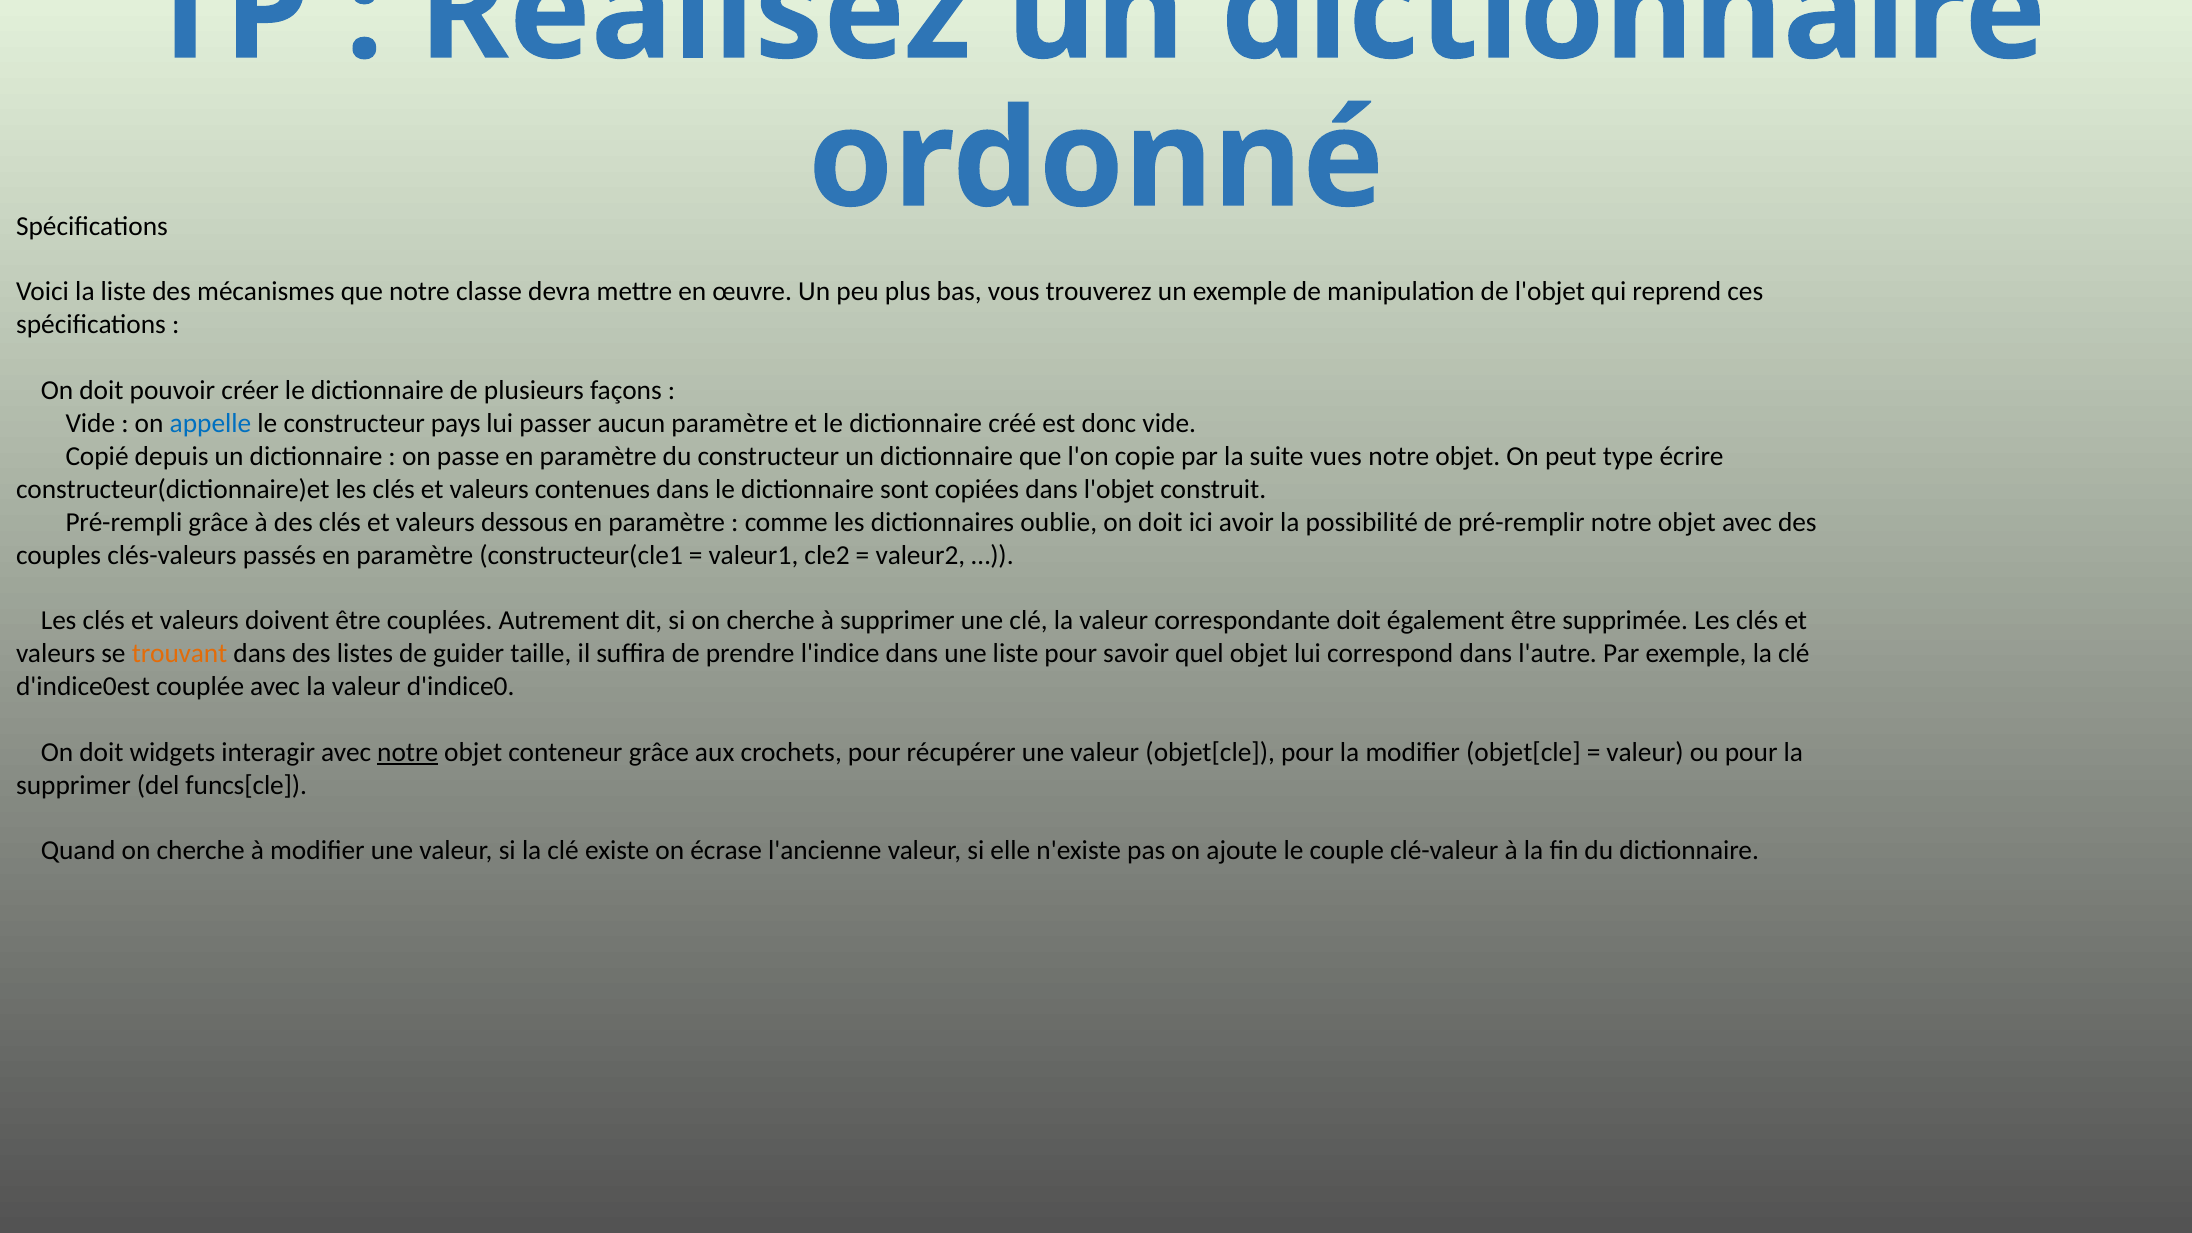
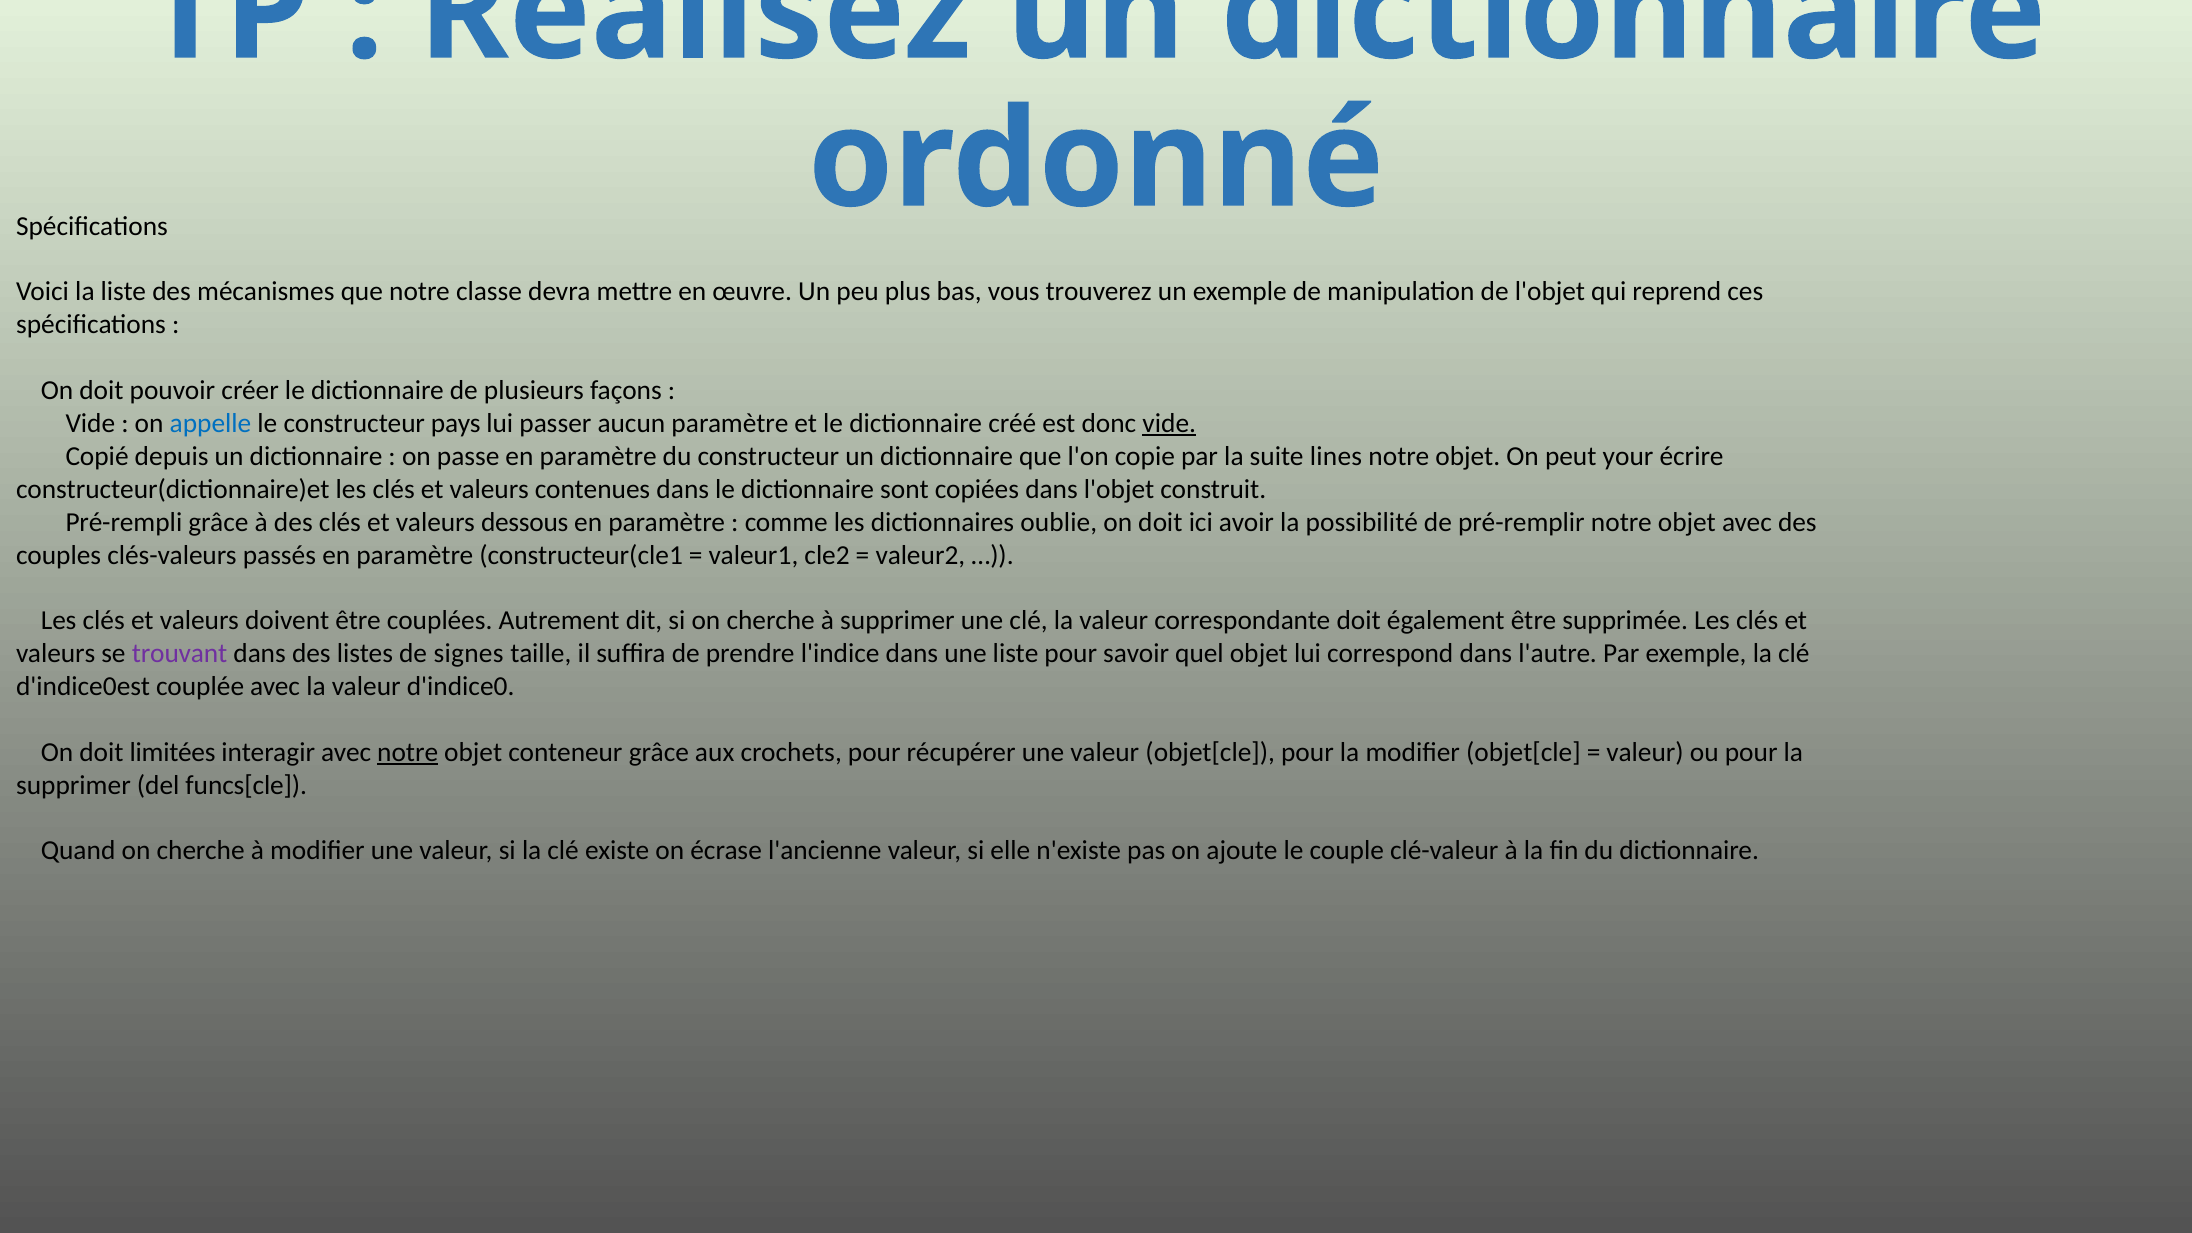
vide underline: none -> present (1169, 423)
vues: vues -> lines (1336, 456)
type: type -> your (1628, 456)
trouvant colour: orange -> purple (180, 654)
guider: guider -> signes (469, 654)
widgets: widgets -> limitées (173, 752)
